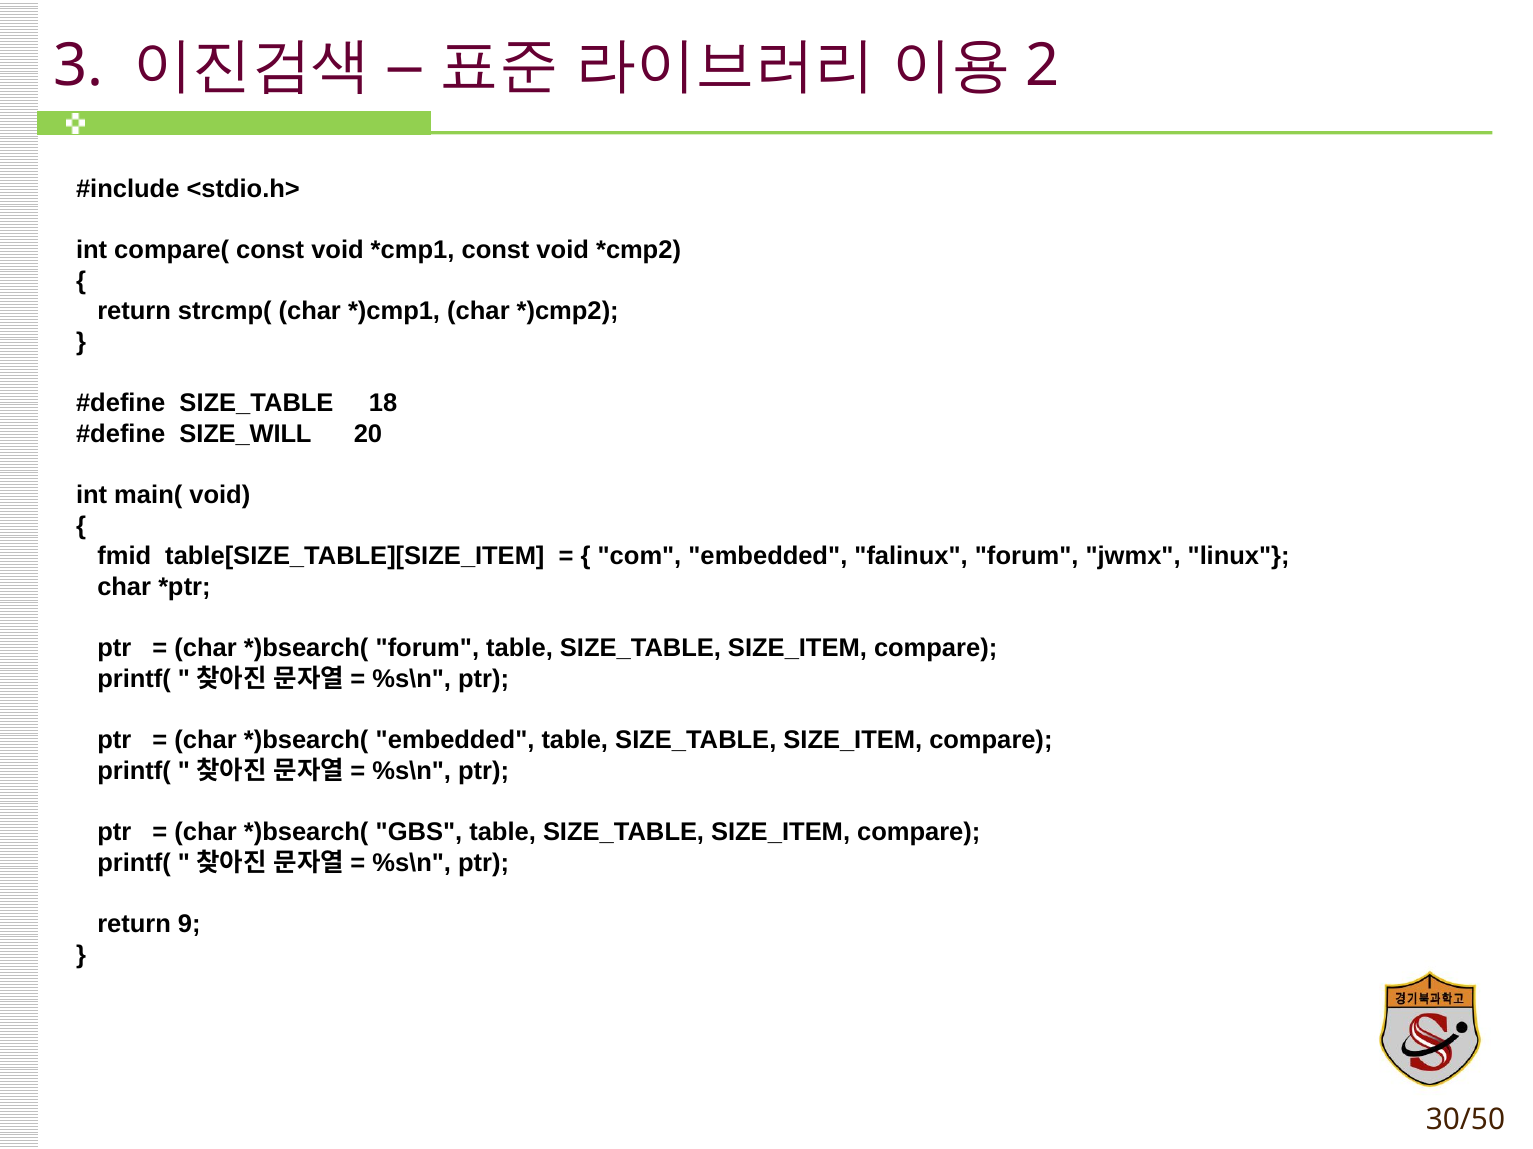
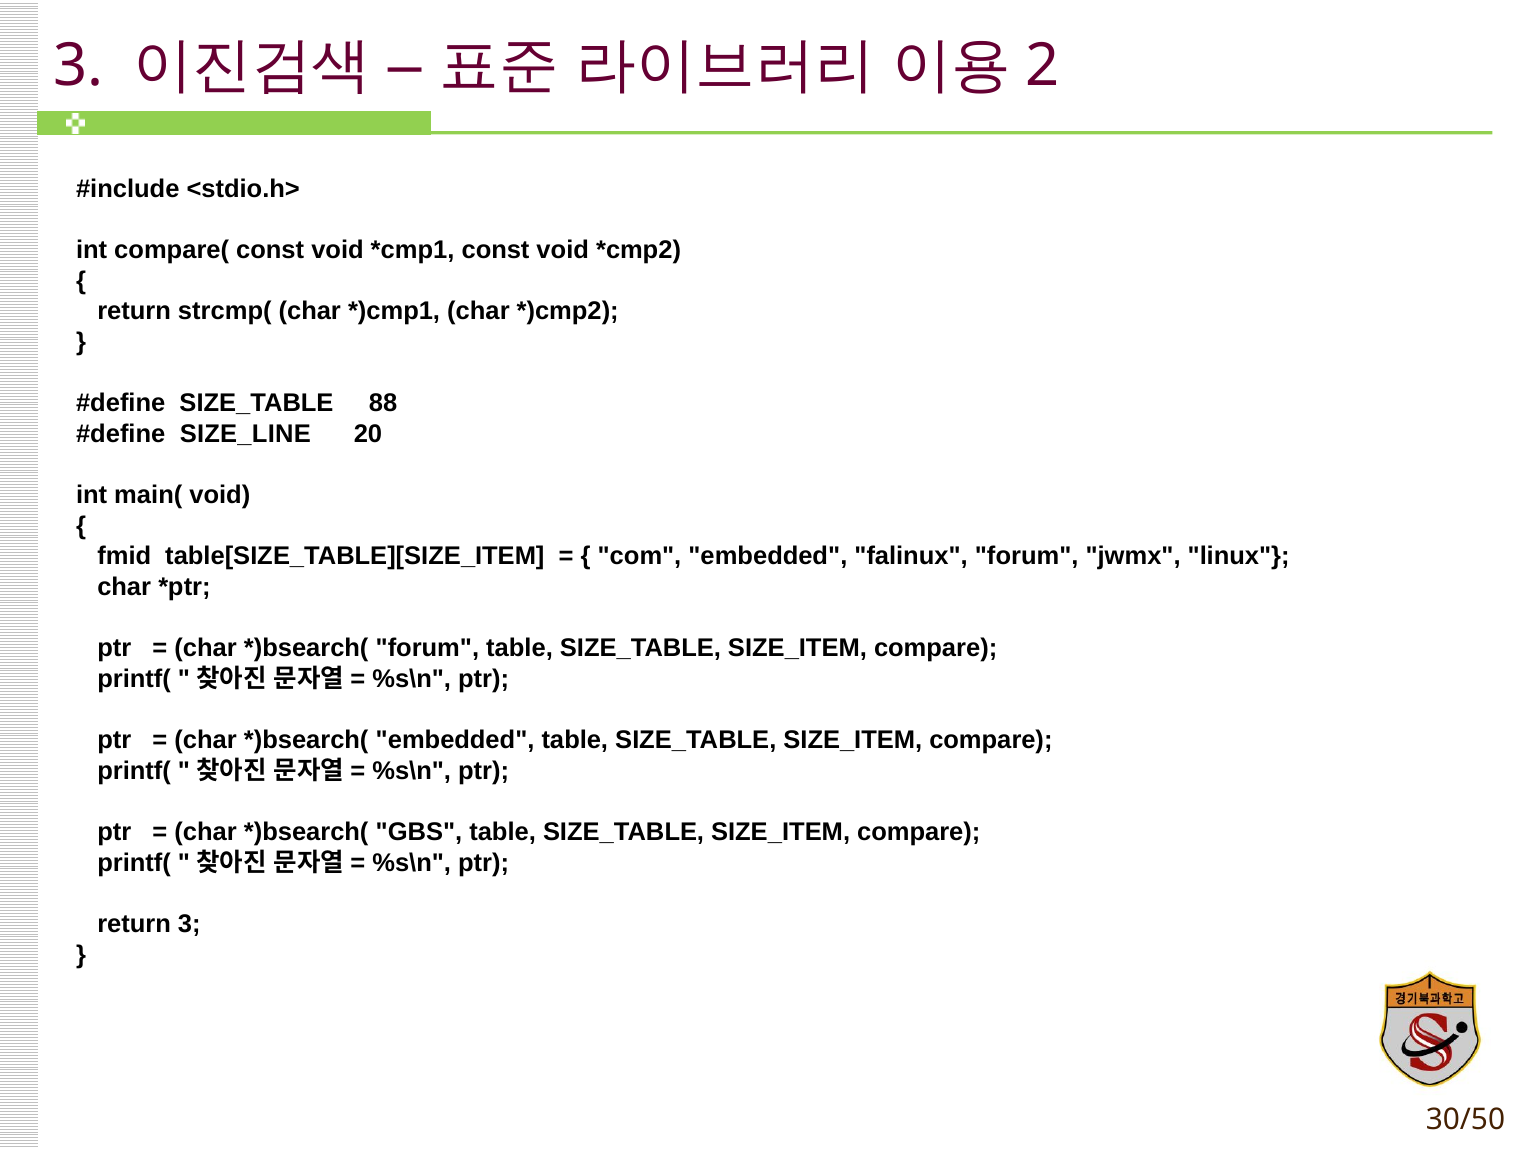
18: 18 -> 88 (383, 404)
SIZE_WILL: SIZE_WILL -> SIZE_LINE (245, 434)
return 9: 9 -> 3 (189, 925)
